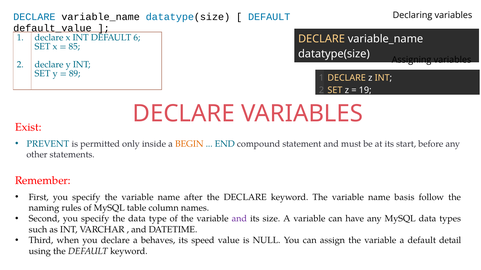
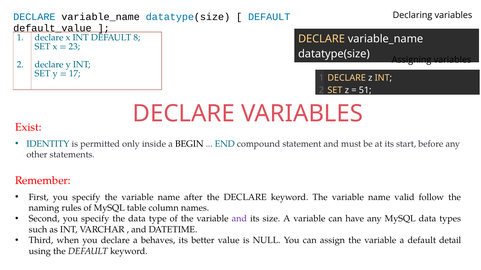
6: 6 -> 8 (137, 37)
85: 85 -> 23 (74, 47)
89: 89 -> 17 (75, 74)
19: 19 -> 51 (365, 90)
PREVENT: PREVENT -> IDENTITY (48, 144)
BEGIN colour: orange -> black (189, 144)
basis: basis -> valid (404, 197)
speed: speed -> better (203, 241)
